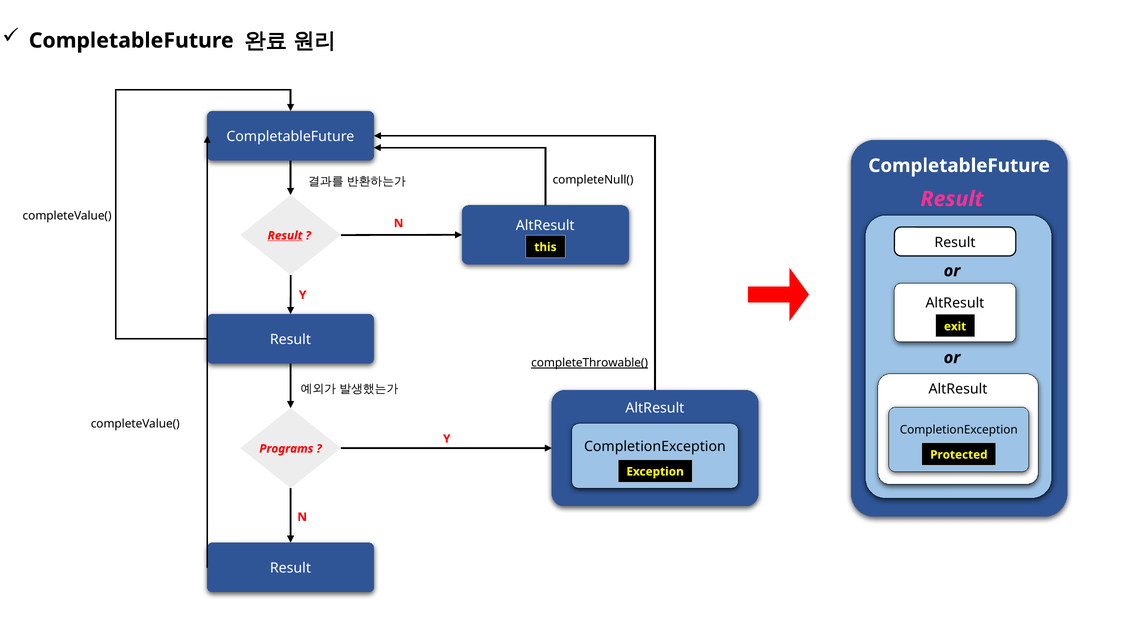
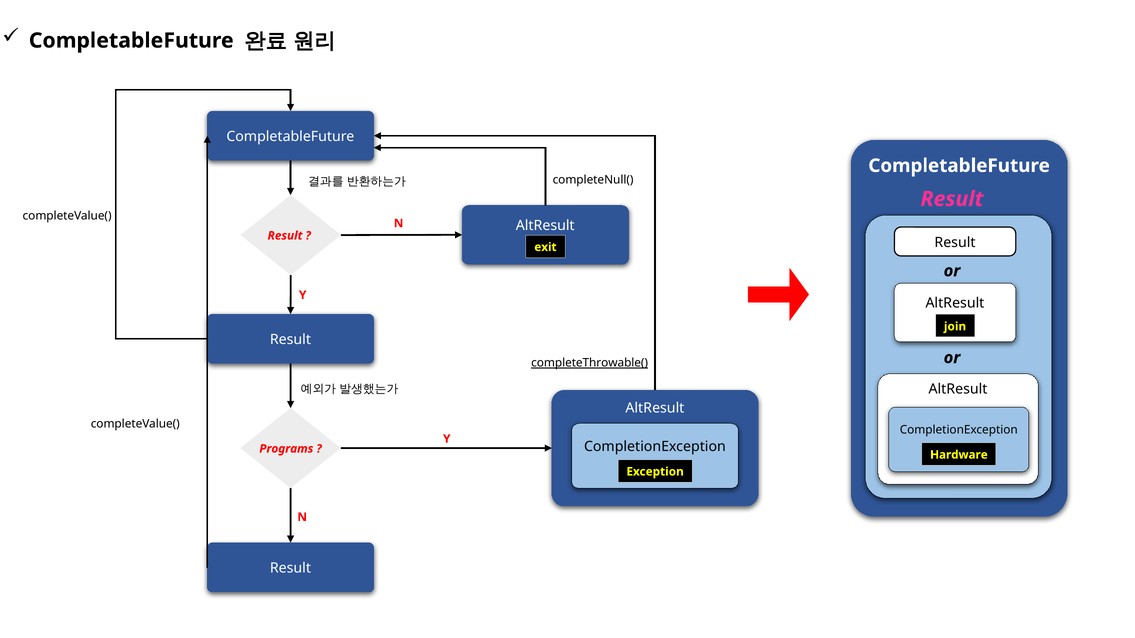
Result underline: present -> none (285, 236)
this: this -> exit (545, 247)
exit: exit -> join (955, 327)
Protected: Protected -> Hardware (959, 455)
